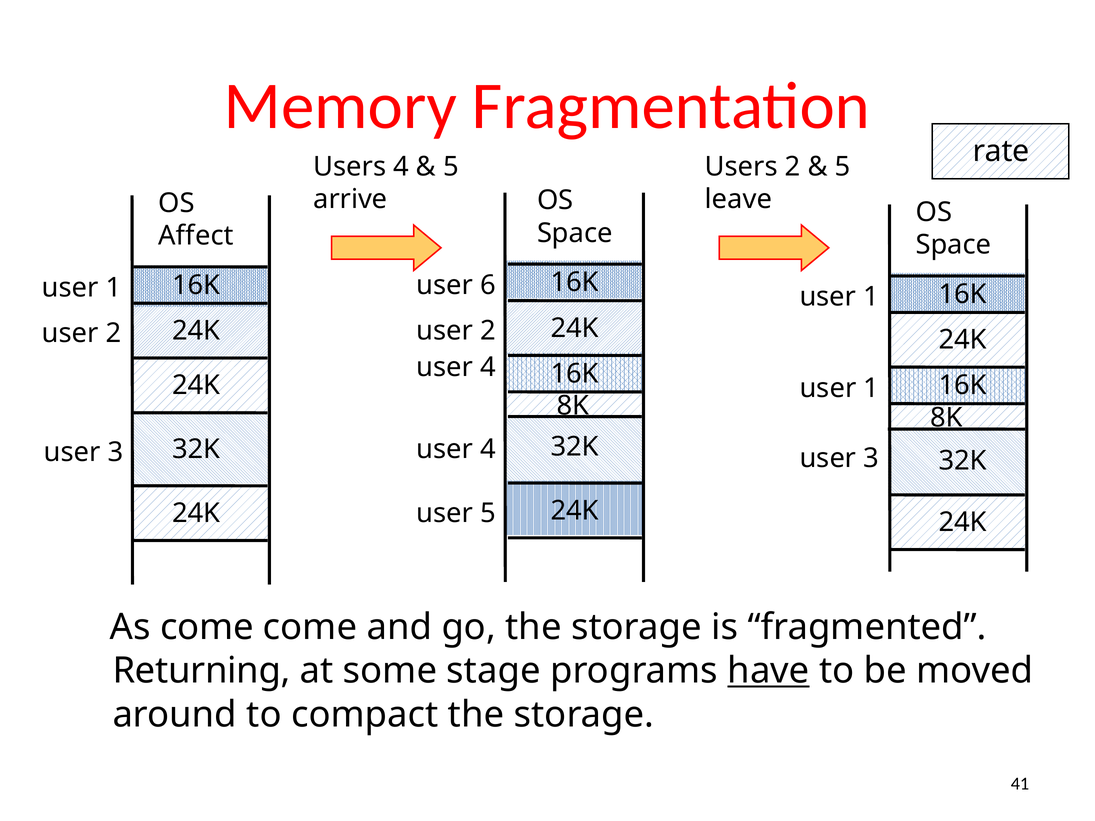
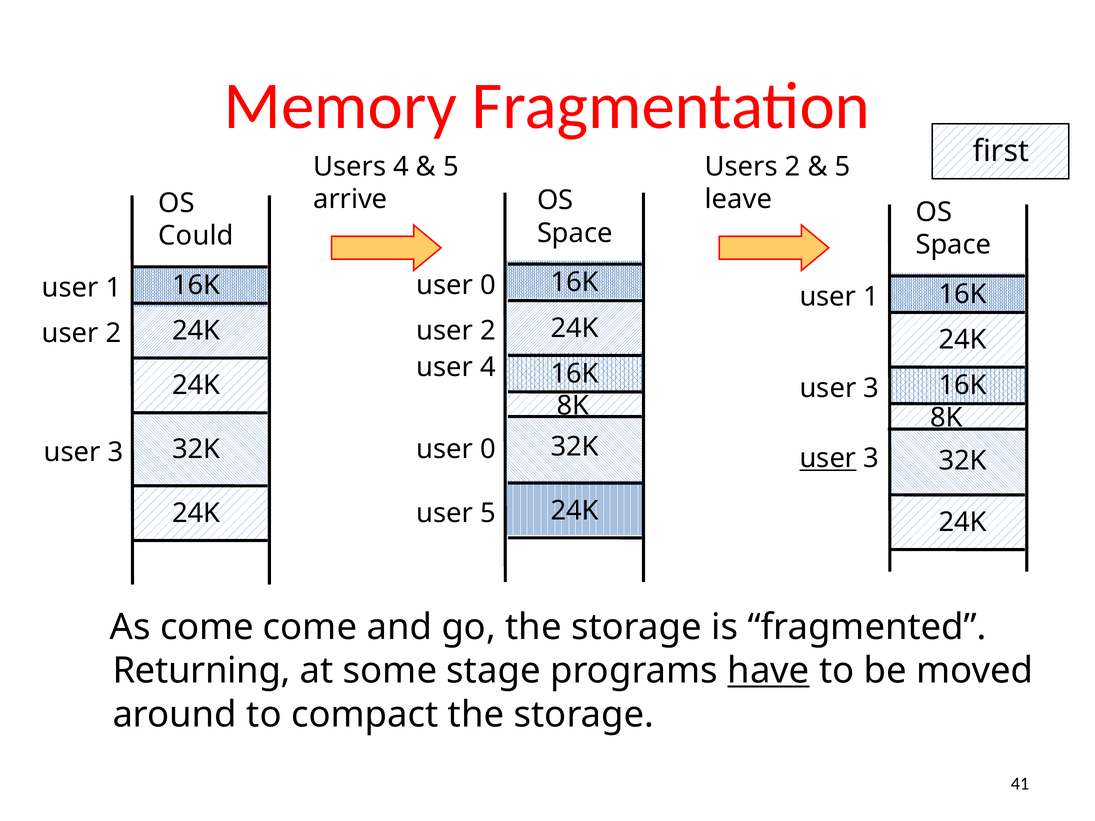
rate: rate -> first (1001, 151)
Affect: Affect -> Could (196, 236)
6: 6 -> 0 (488, 285)
1: 1 -> 3 (871, 388)
4: 4 -> 0 (488, 449)
user underline: none -> present (828, 459)
